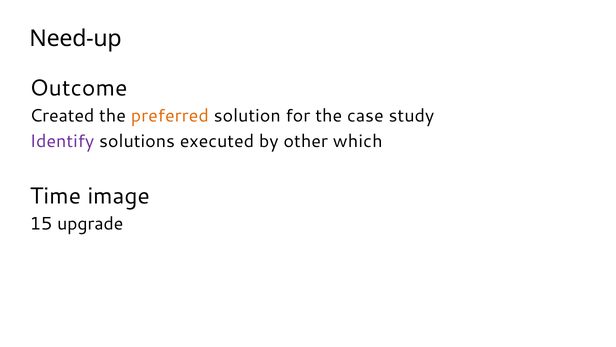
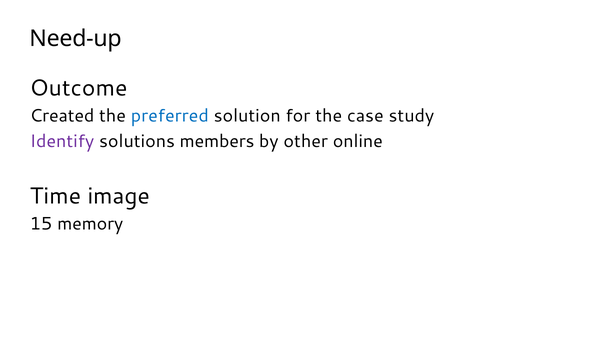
preferred colour: orange -> blue (170, 116)
executed: executed -> members (217, 141)
which: which -> online (358, 141)
upgrade: upgrade -> memory (90, 224)
